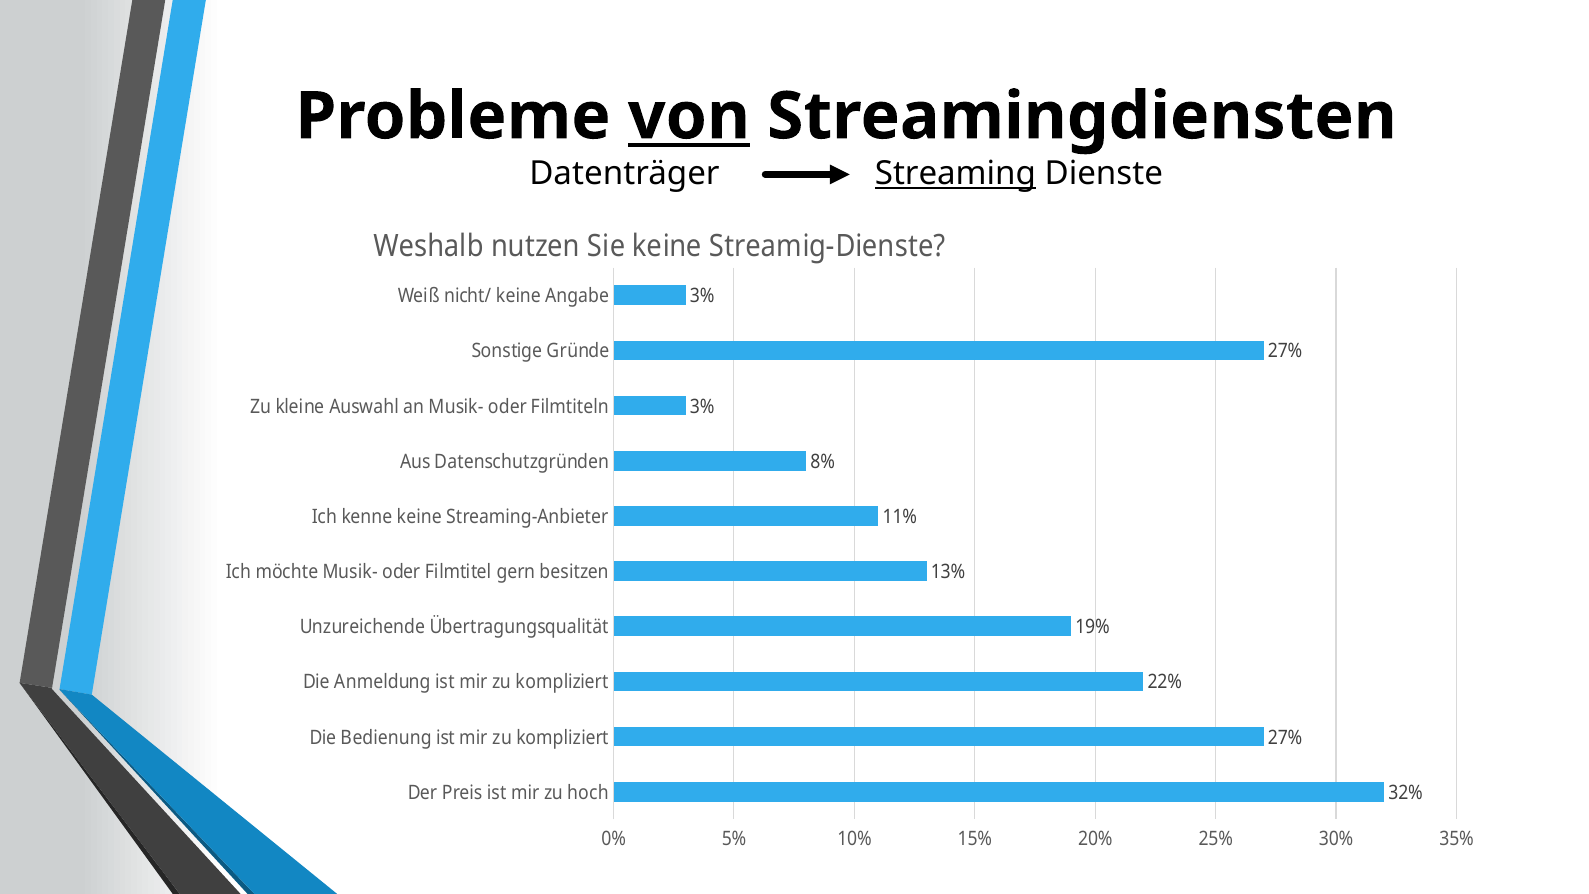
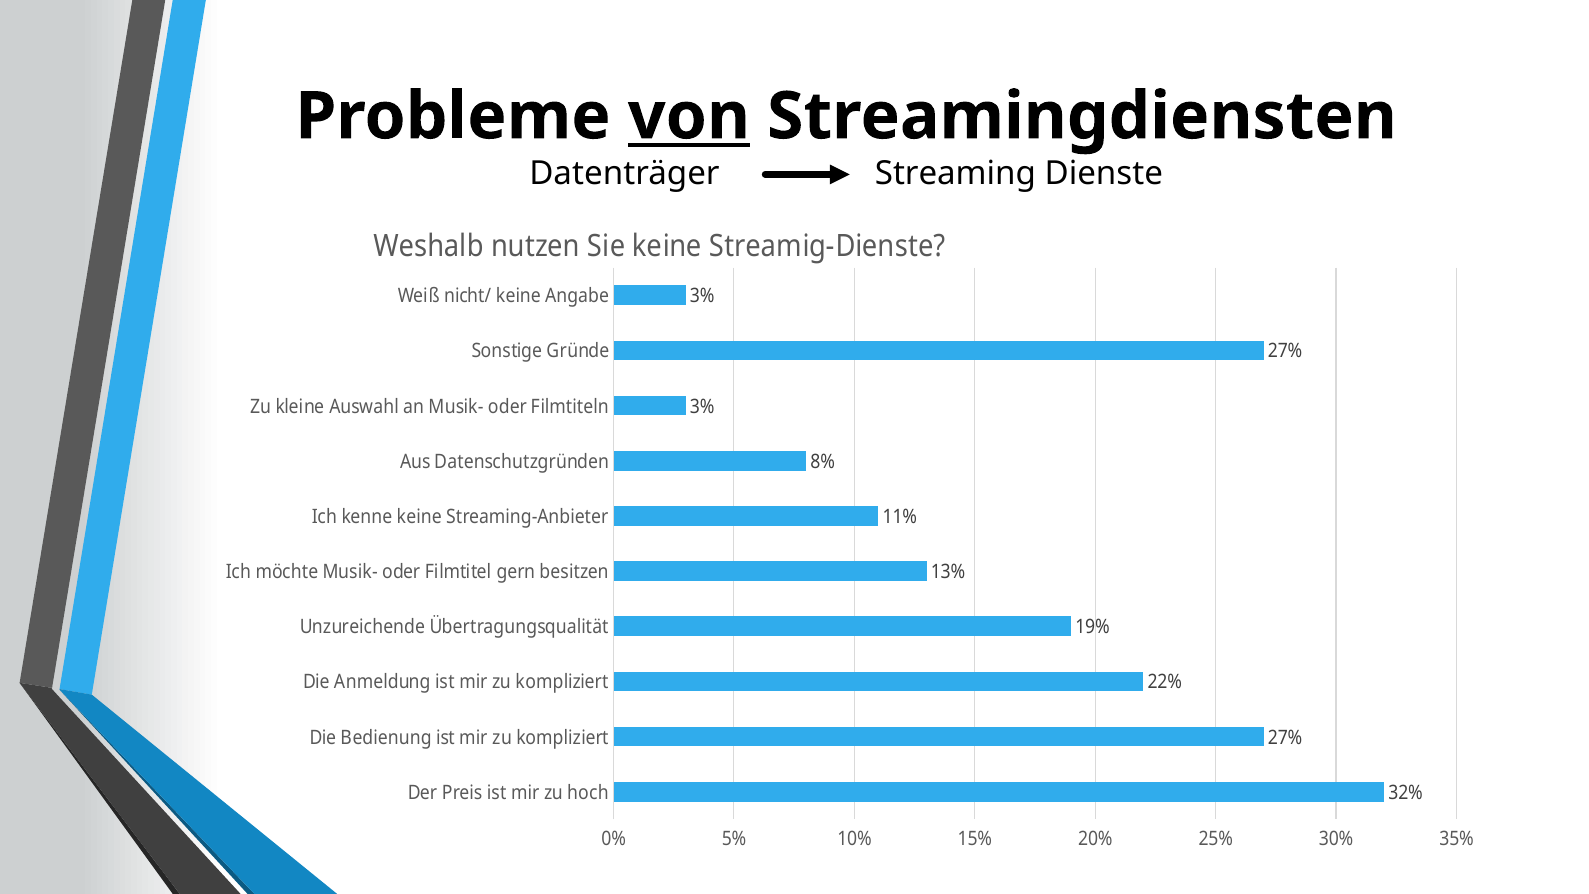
Streaming underline: present -> none (955, 174)
